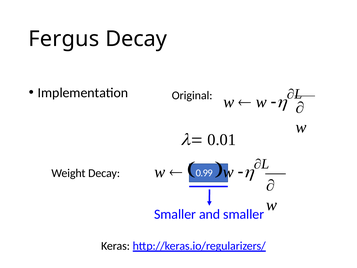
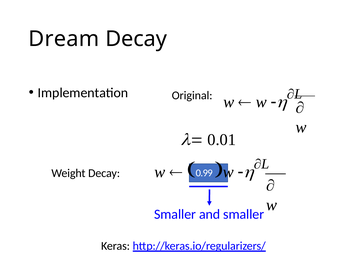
Fergus: Fergus -> Dream (64, 39)
